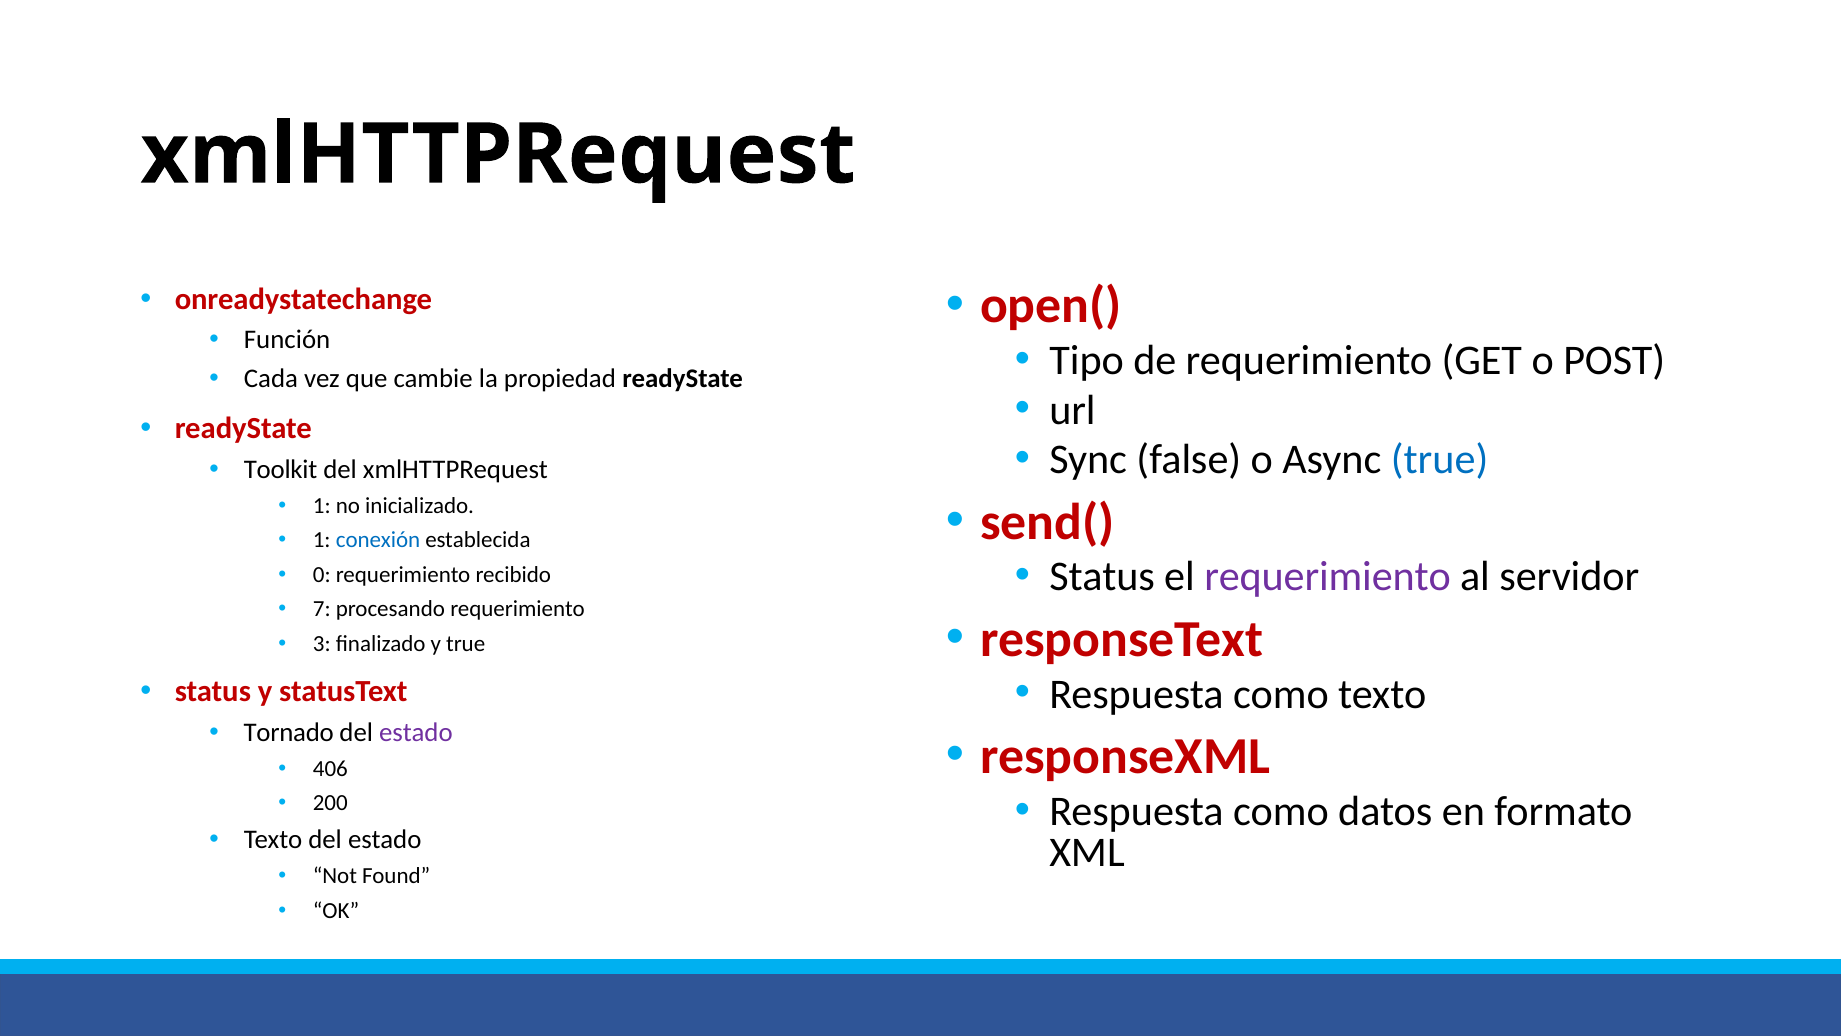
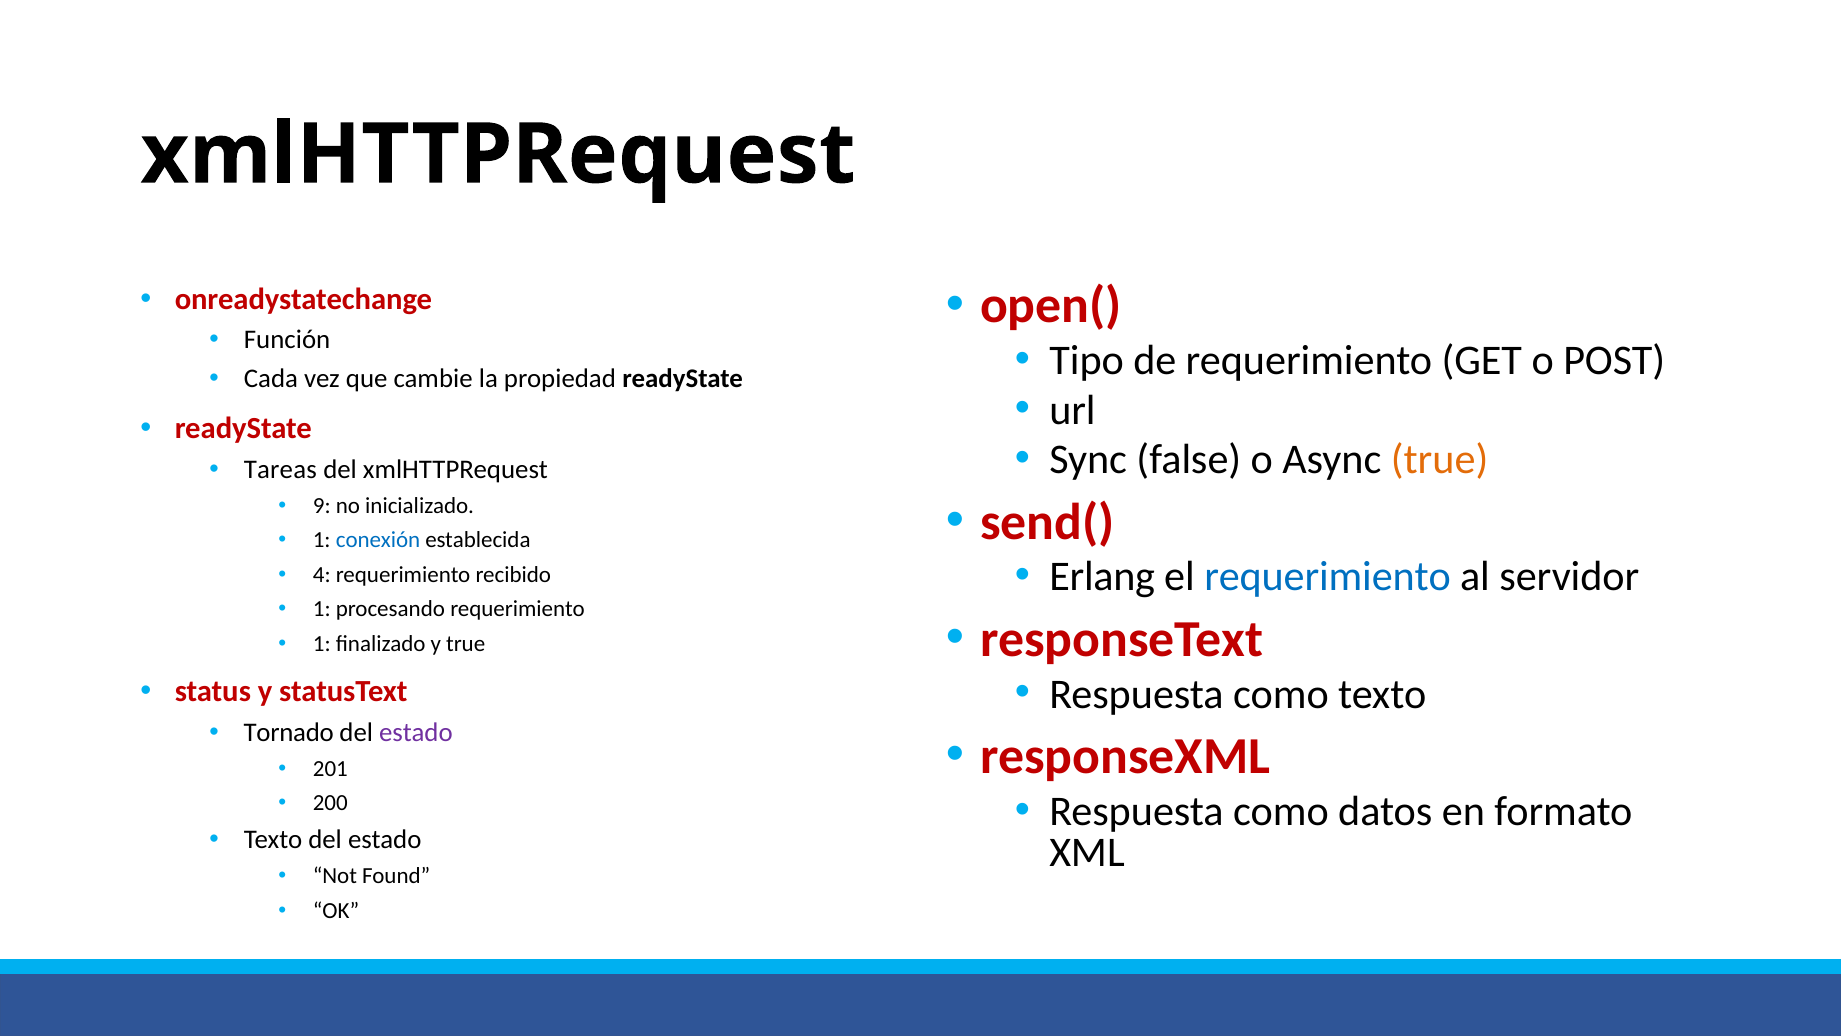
true colour: blue -> orange (1440, 460)
Toolkit: Toolkit -> Tareas (280, 469)
1: 1 -> 9 (322, 506)
Status: Status -> Erlang (1102, 577)
requerimiento colour: purple -> blue (1328, 577)
0: 0 -> 4 (322, 574)
7: 7 -> 1 (322, 609)
3: 3 -> 1 (322, 643)
406: 406 -> 201 (330, 769)
